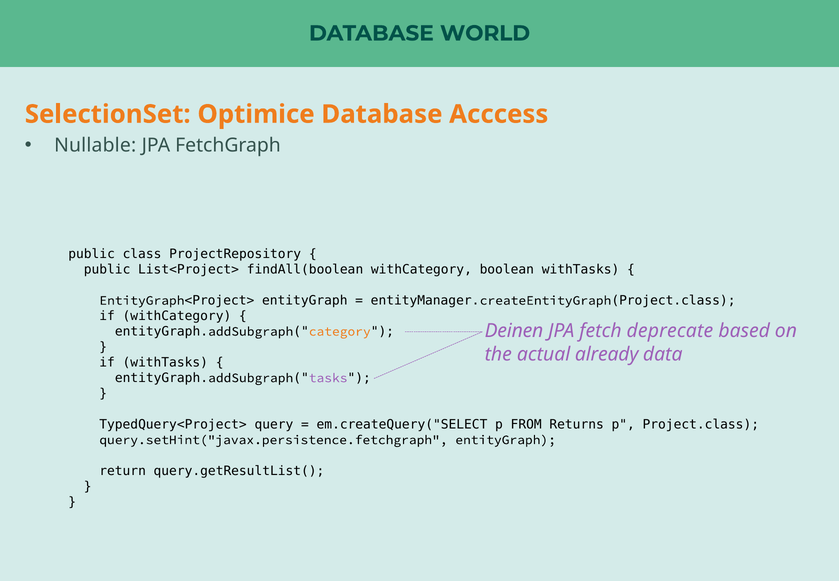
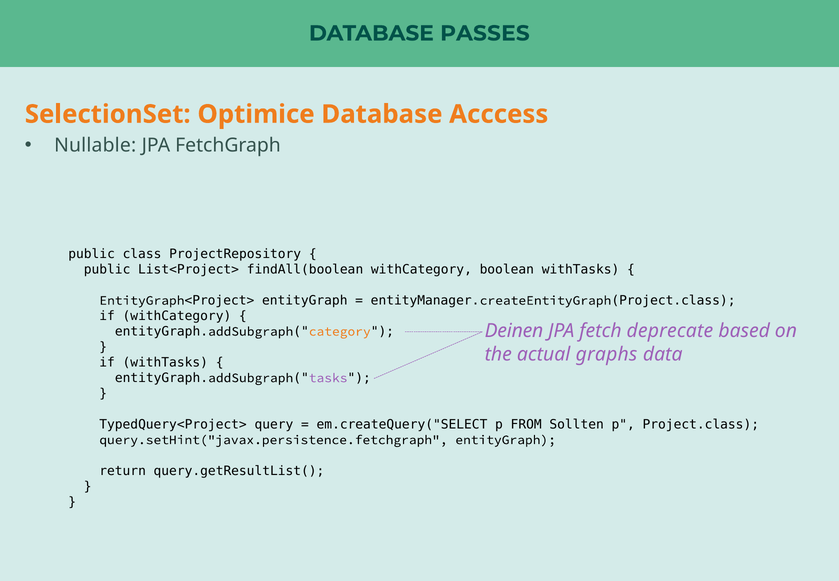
WORLD: WORLD -> PASSES (485, 33)
already: already -> graphs (607, 354)
Returns: Returns -> Sollten (577, 424)
